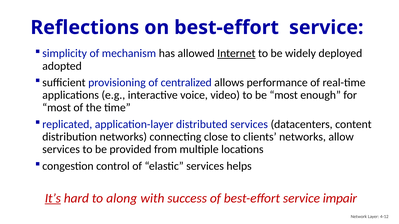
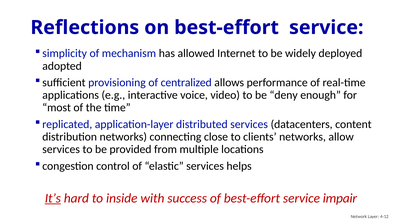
Internet underline: present -> none (236, 53)
be most: most -> deny (284, 95)
along: along -> inside (122, 199)
